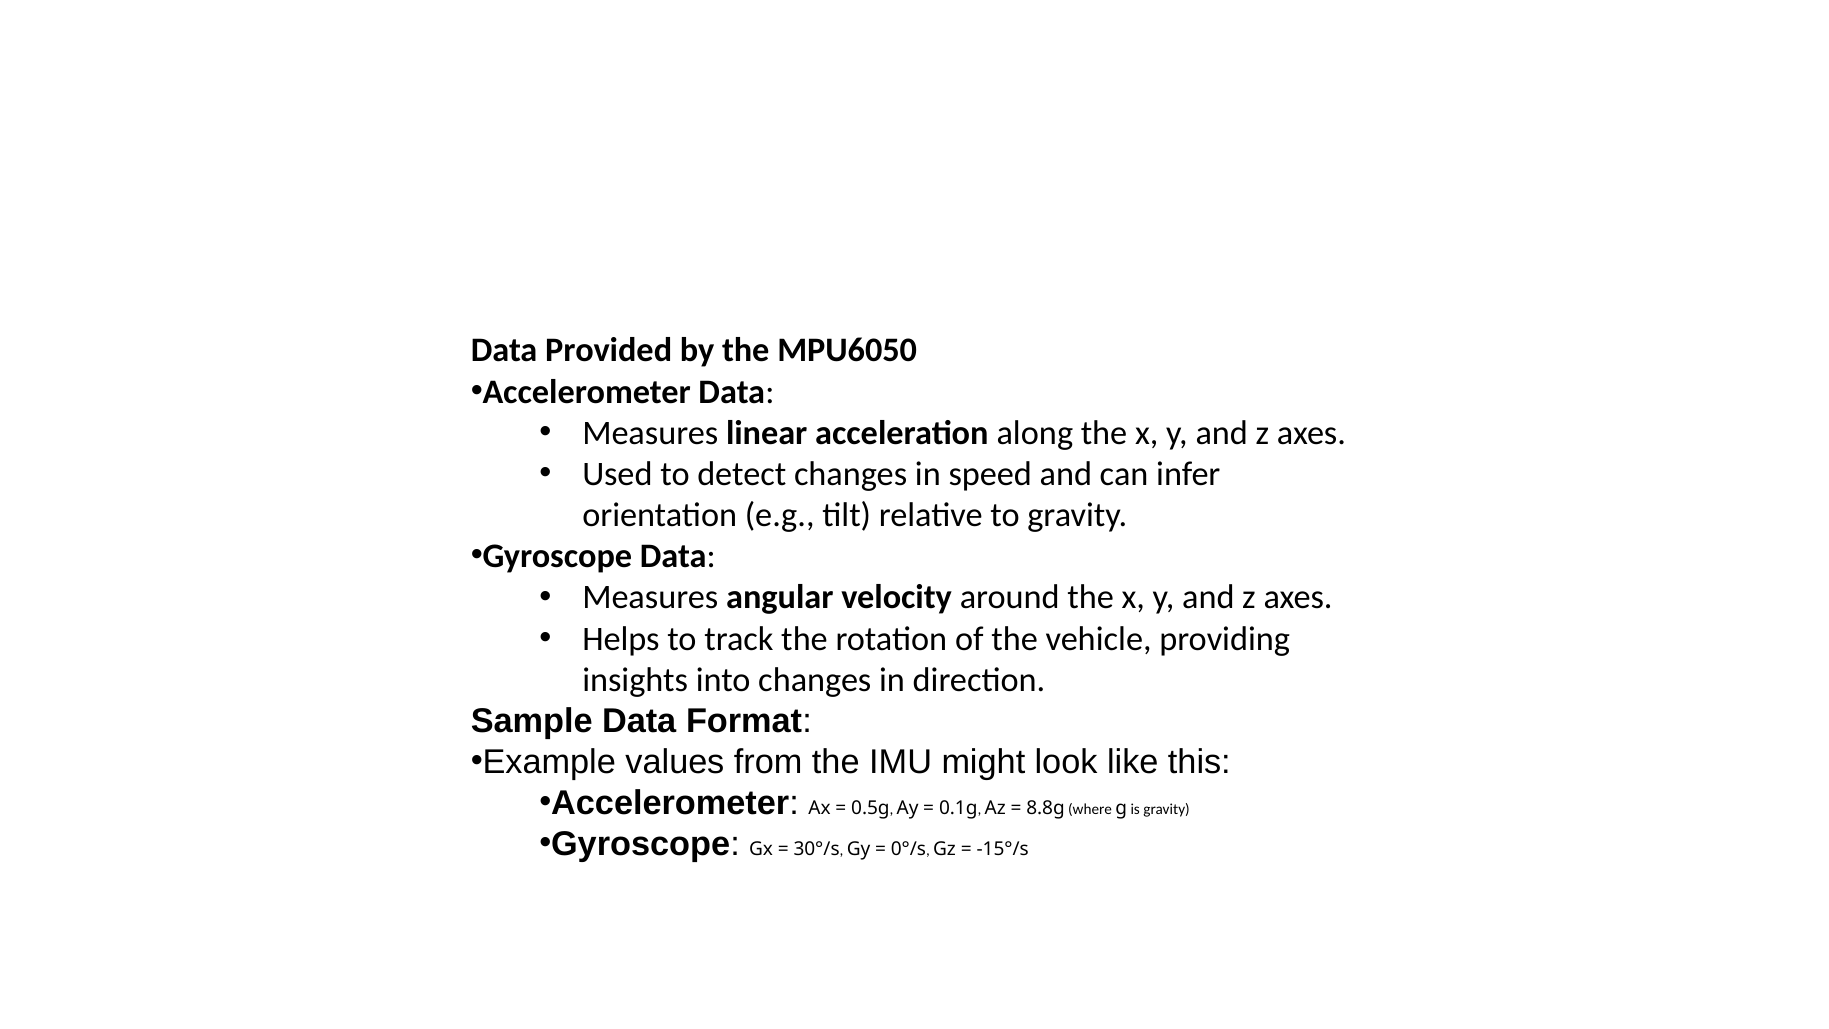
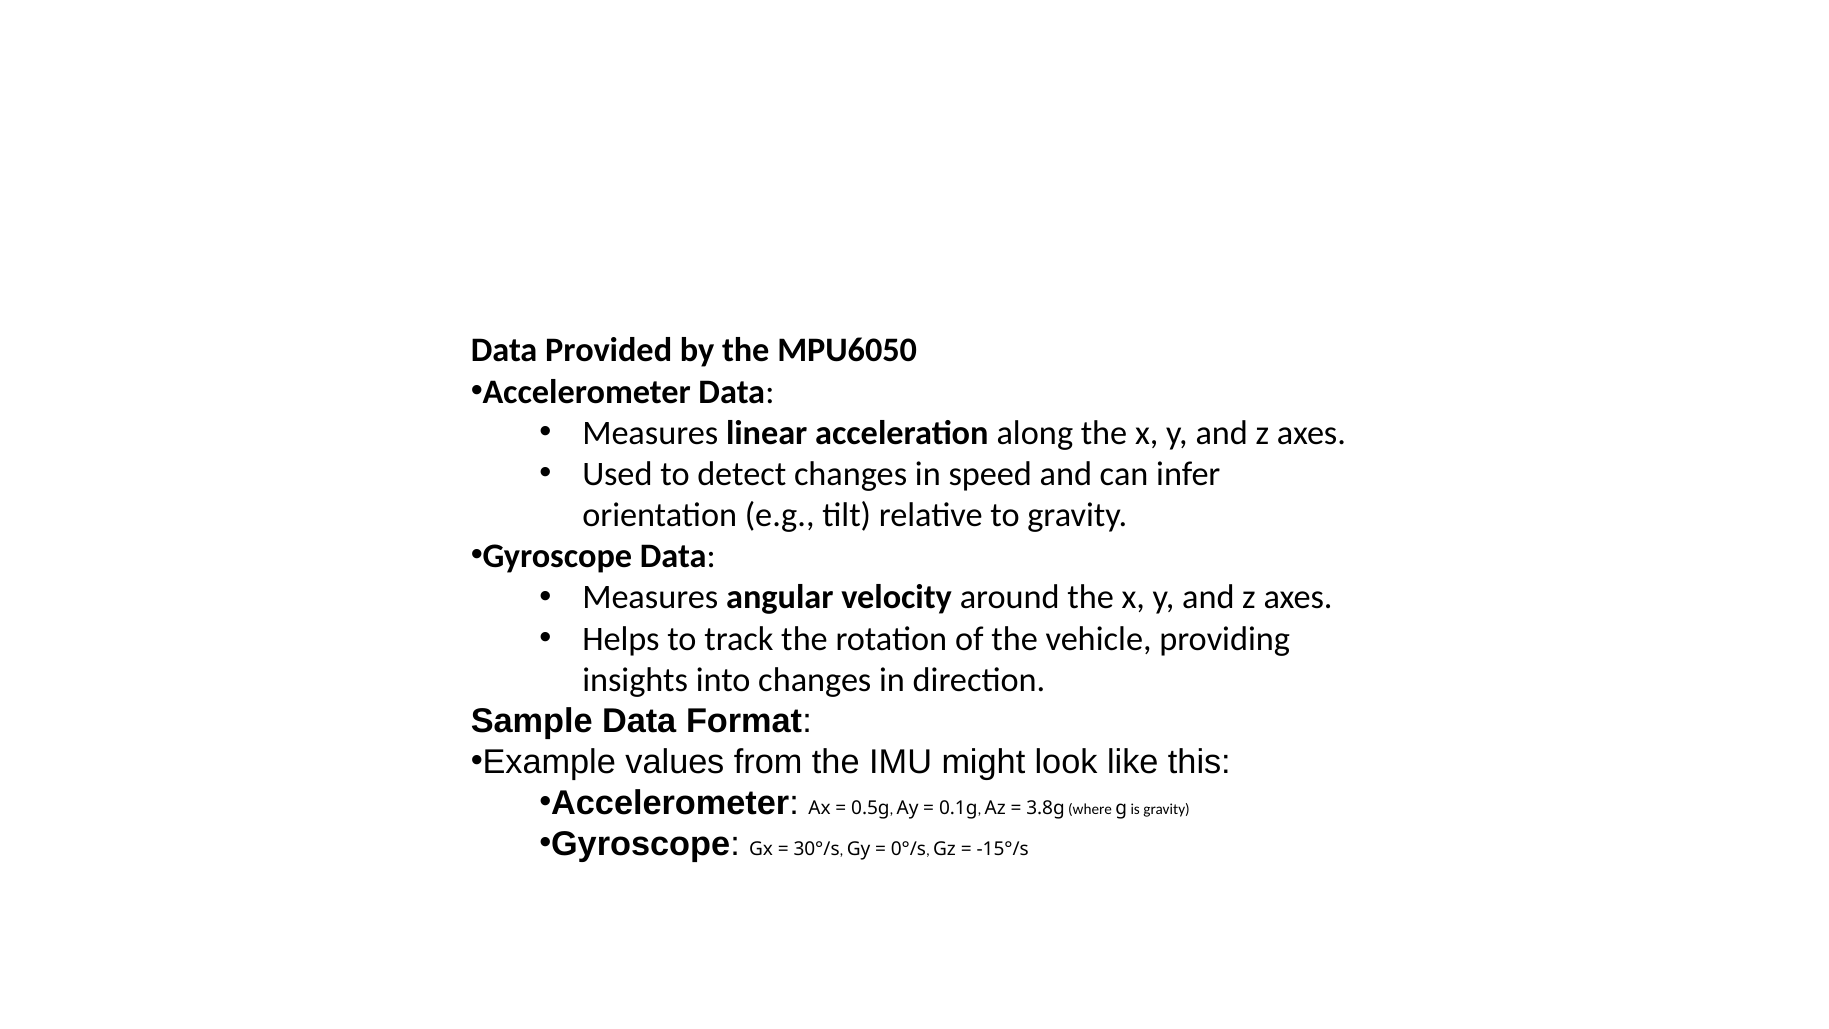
8.8g: 8.8g -> 3.8g (1046, 808)
